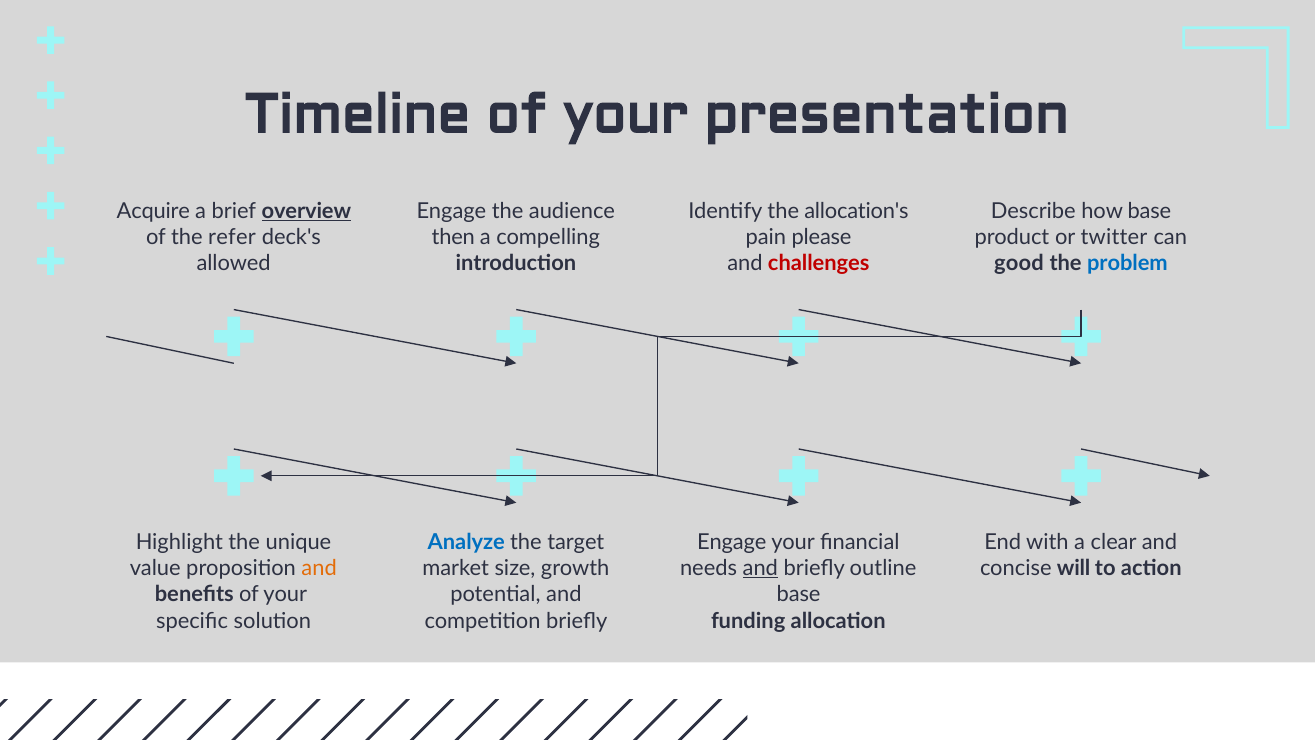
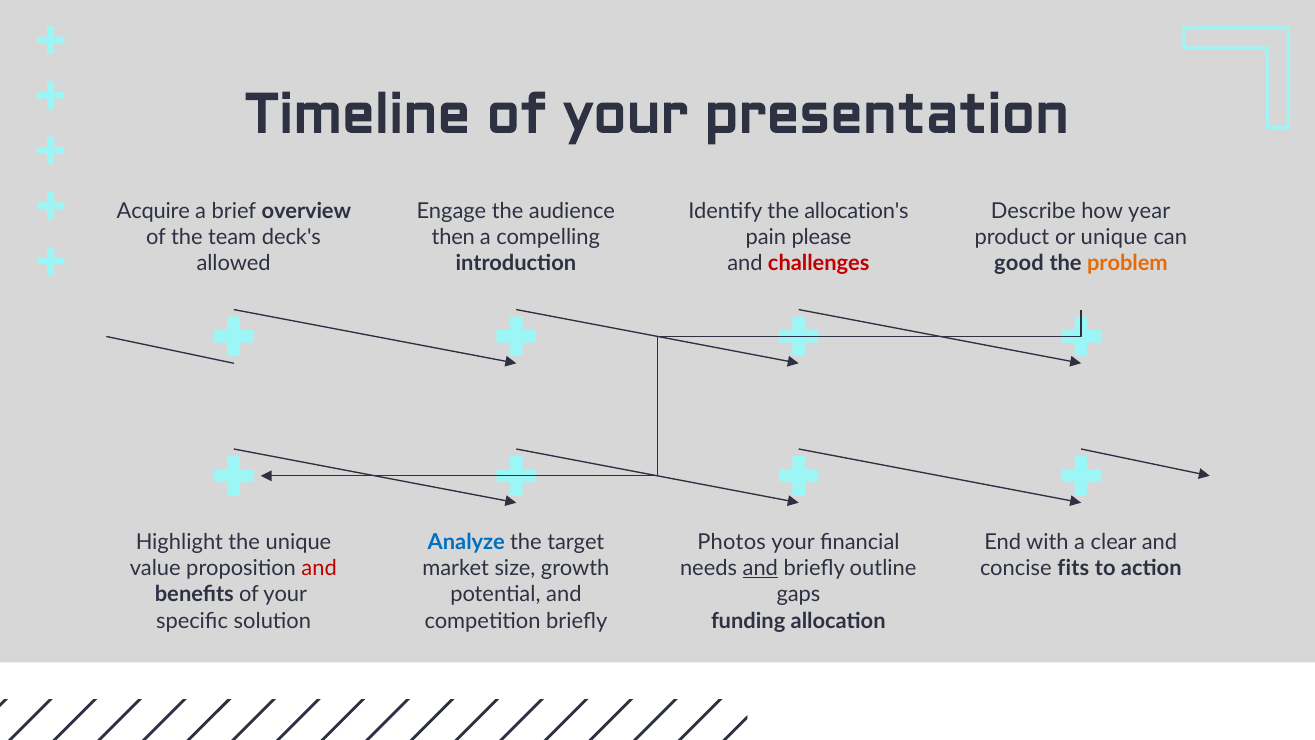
overview underline: present -> none (306, 211)
how base: base -> year (1149, 211)
refer: refer -> team (232, 237)
or twitter: twitter -> unique (1114, 237)
problem colour: blue -> orange (1127, 263)
Engage: Engage -> Photos (732, 542)
and colour: orange -> red (319, 568)
will: will -> fits (1073, 568)
base: base -> gaps (799, 594)
